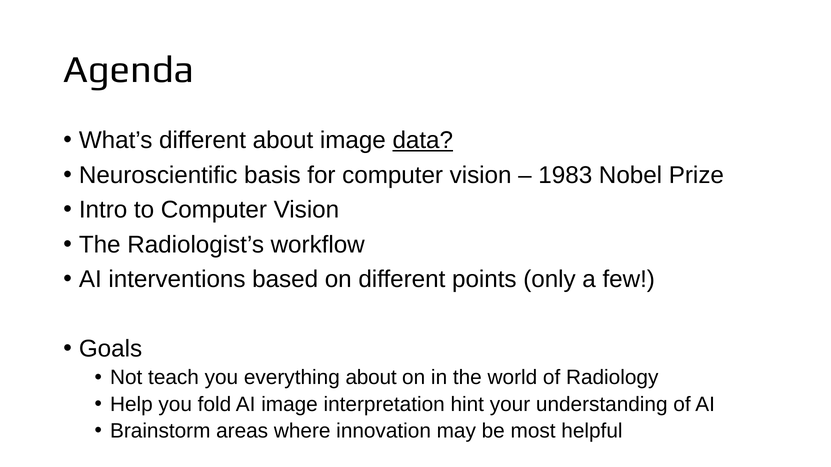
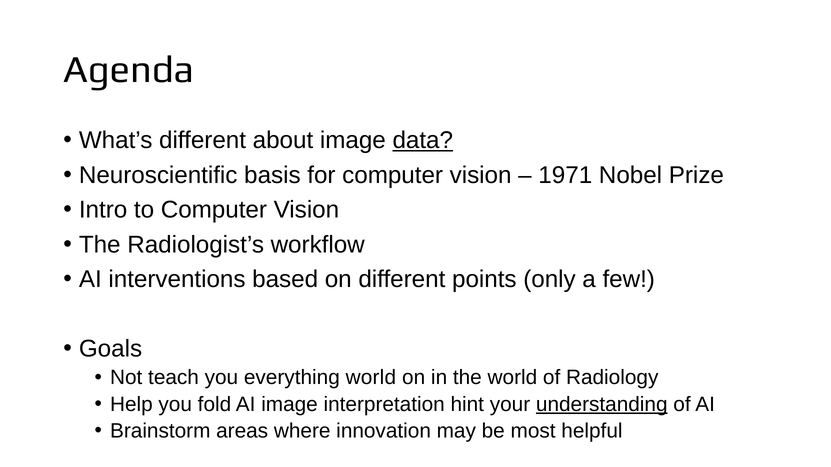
1983: 1983 -> 1971 (565, 175)
everything about: about -> world (371, 378)
understanding underline: none -> present (602, 405)
